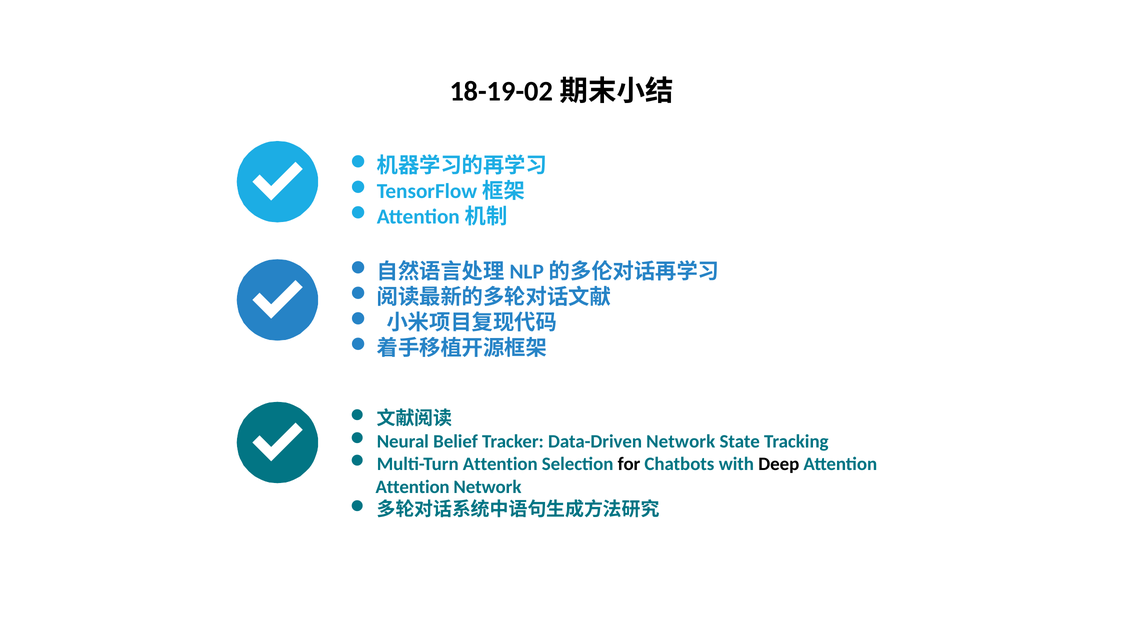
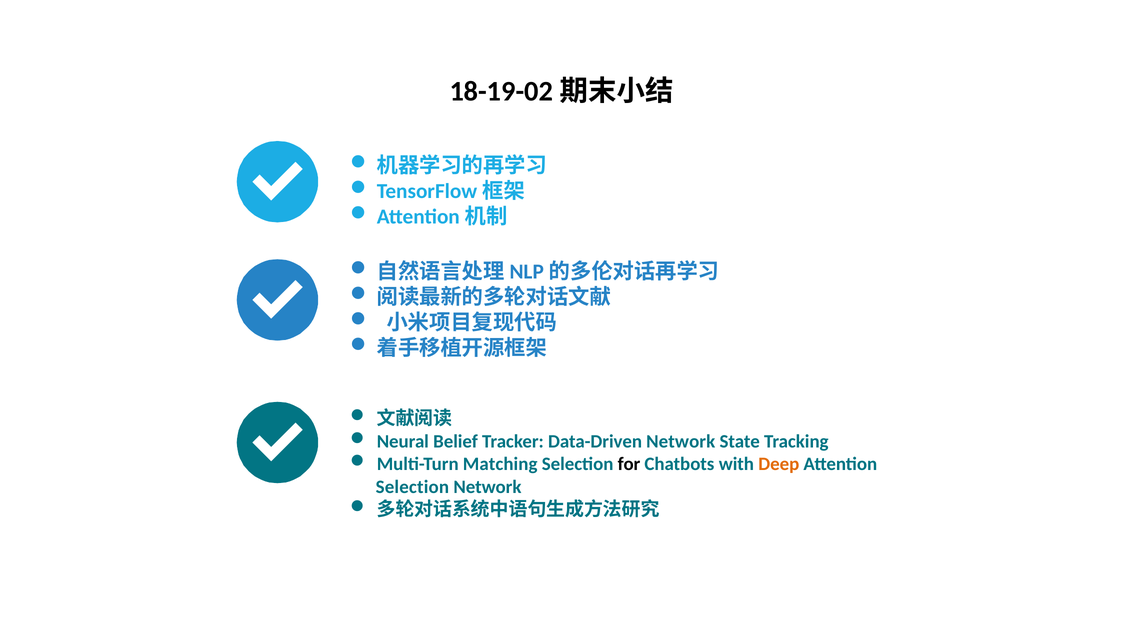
Multi-Turn Attention: Attention -> Matching (500, 464)
Deep colour: black -> orange (779, 464)
Attention: Attention -> Selection (412, 486)
